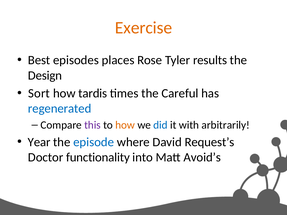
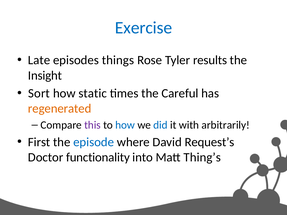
Exercise colour: orange -> blue (144, 28)
Best: Best -> Late (39, 60)
places: places -> things (118, 60)
Design: Design -> Insight (45, 76)
tardis: tardis -> static (93, 93)
regenerated colour: blue -> orange (60, 109)
how colour: orange -> blue (125, 125)
Year: Year -> First (39, 142)
Avoid’s: Avoid’s -> Thing’s (202, 158)
